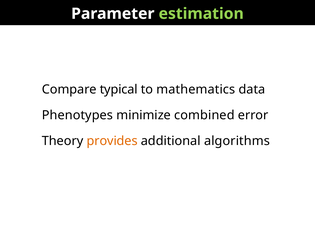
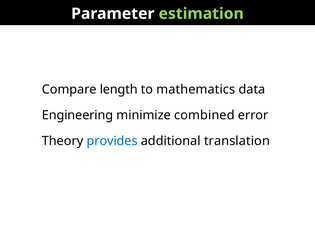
typical: typical -> length (119, 90)
Phenotypes: Phenotypes -> Engineering (78, 115)
provides colour: orange -> blue (112, 141)
algorithms: algorithms -> translation (237, 141)
